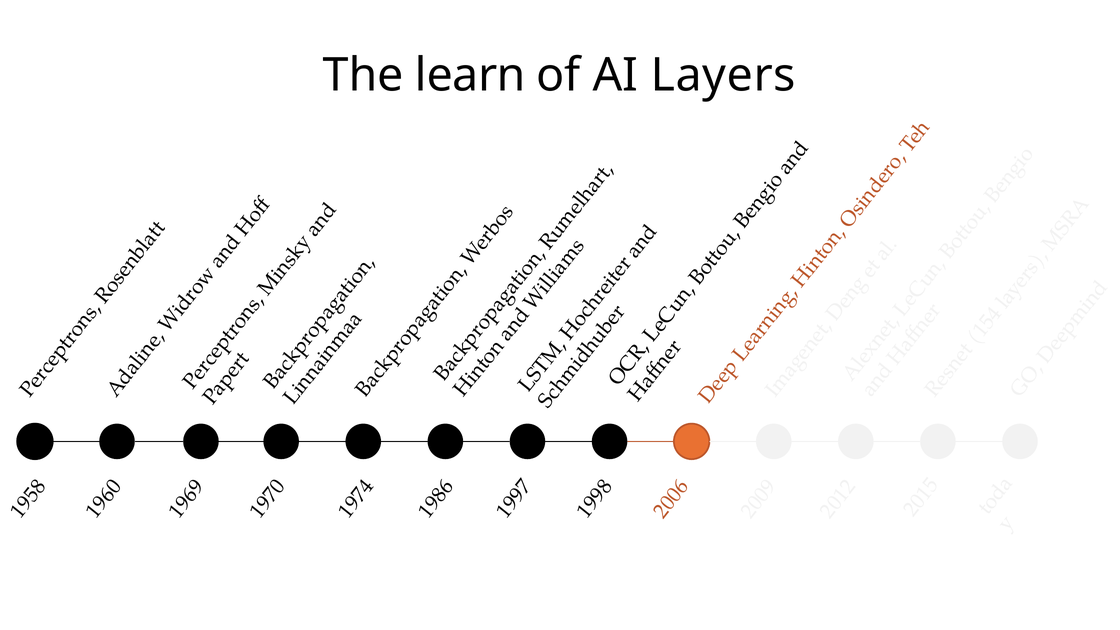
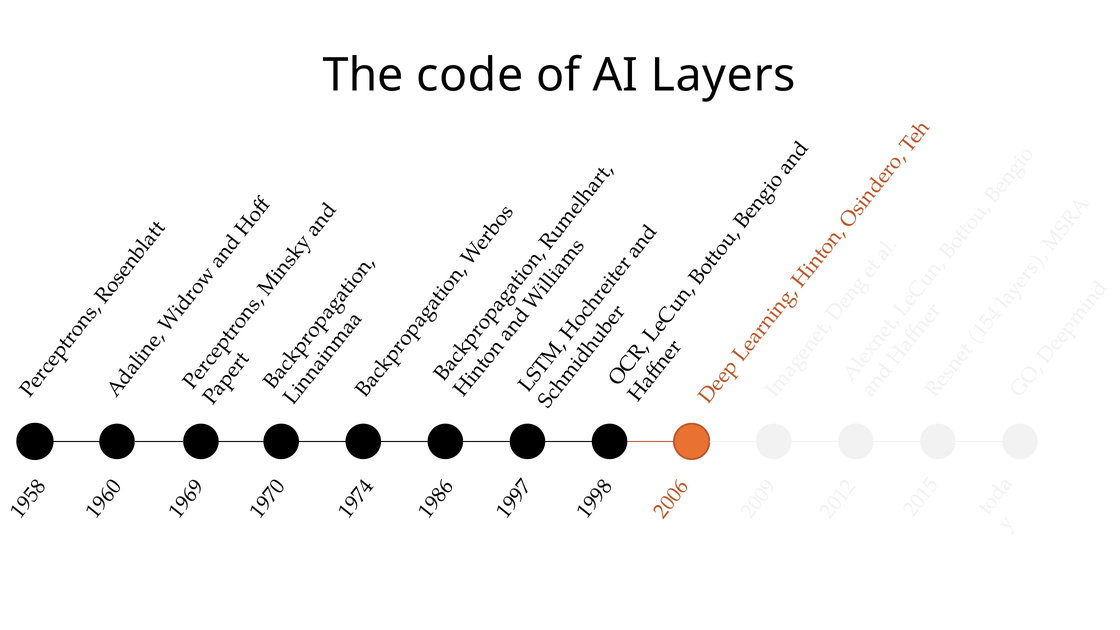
learn: learn -> code (470, 75)
